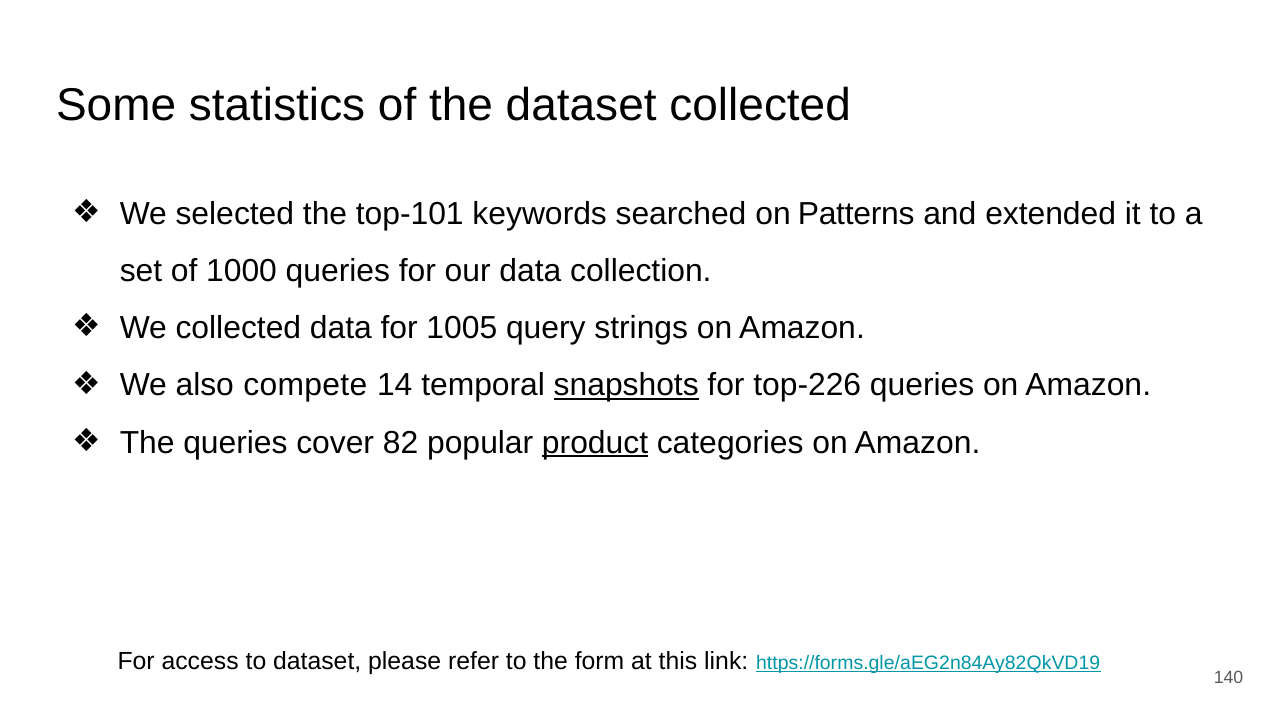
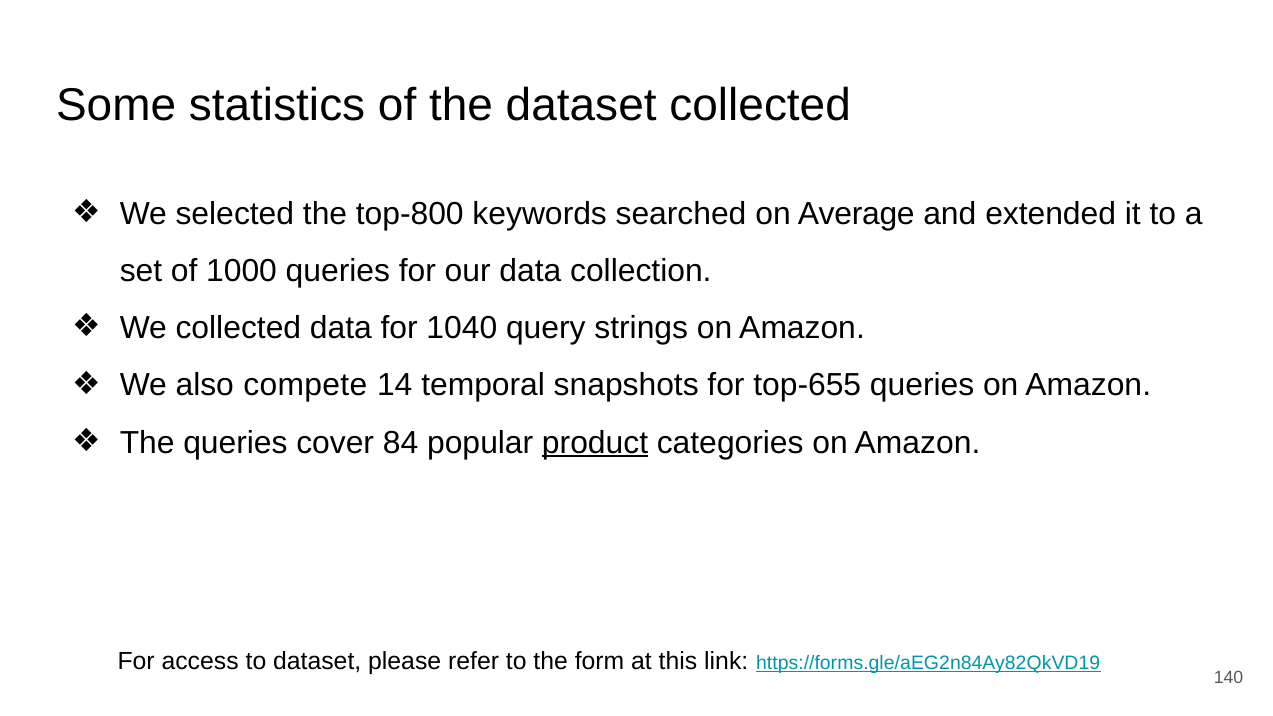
top-101: top-101 -> top-800 (410, 214)
Patterns: Patterns -> Average (856, 214)
1005: 1005 -> 1040 (462, 328)
snapshots underline: present -> none (626, 385)
top-226: top-226 -> top-655 (807, 385)
82: 82 -> 84 (401, 443)
